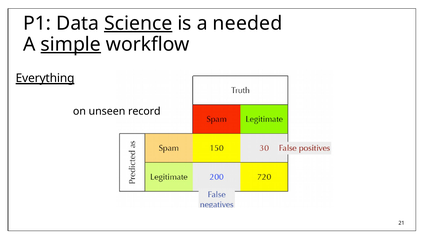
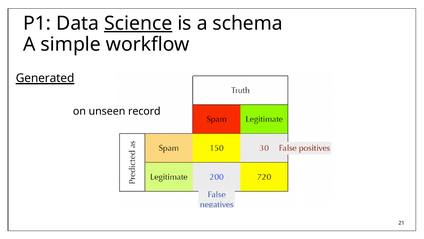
needed: needed -> schema (248, 23)
simple underline: present -> none (71, 44)
Everything: Everything -> Generated (45, 78)
